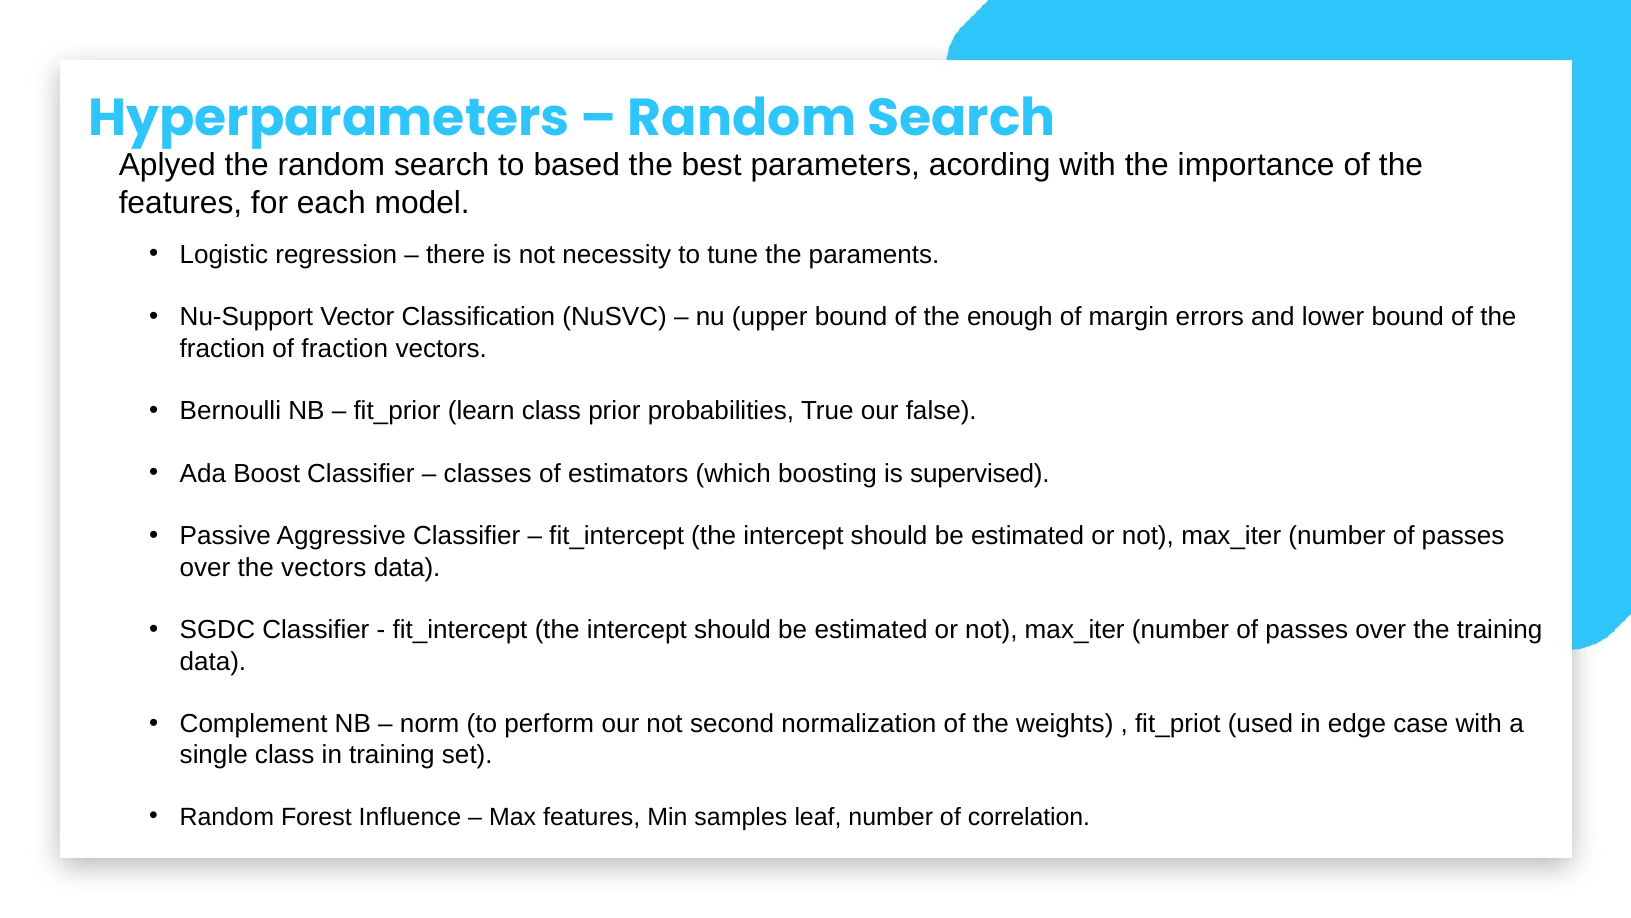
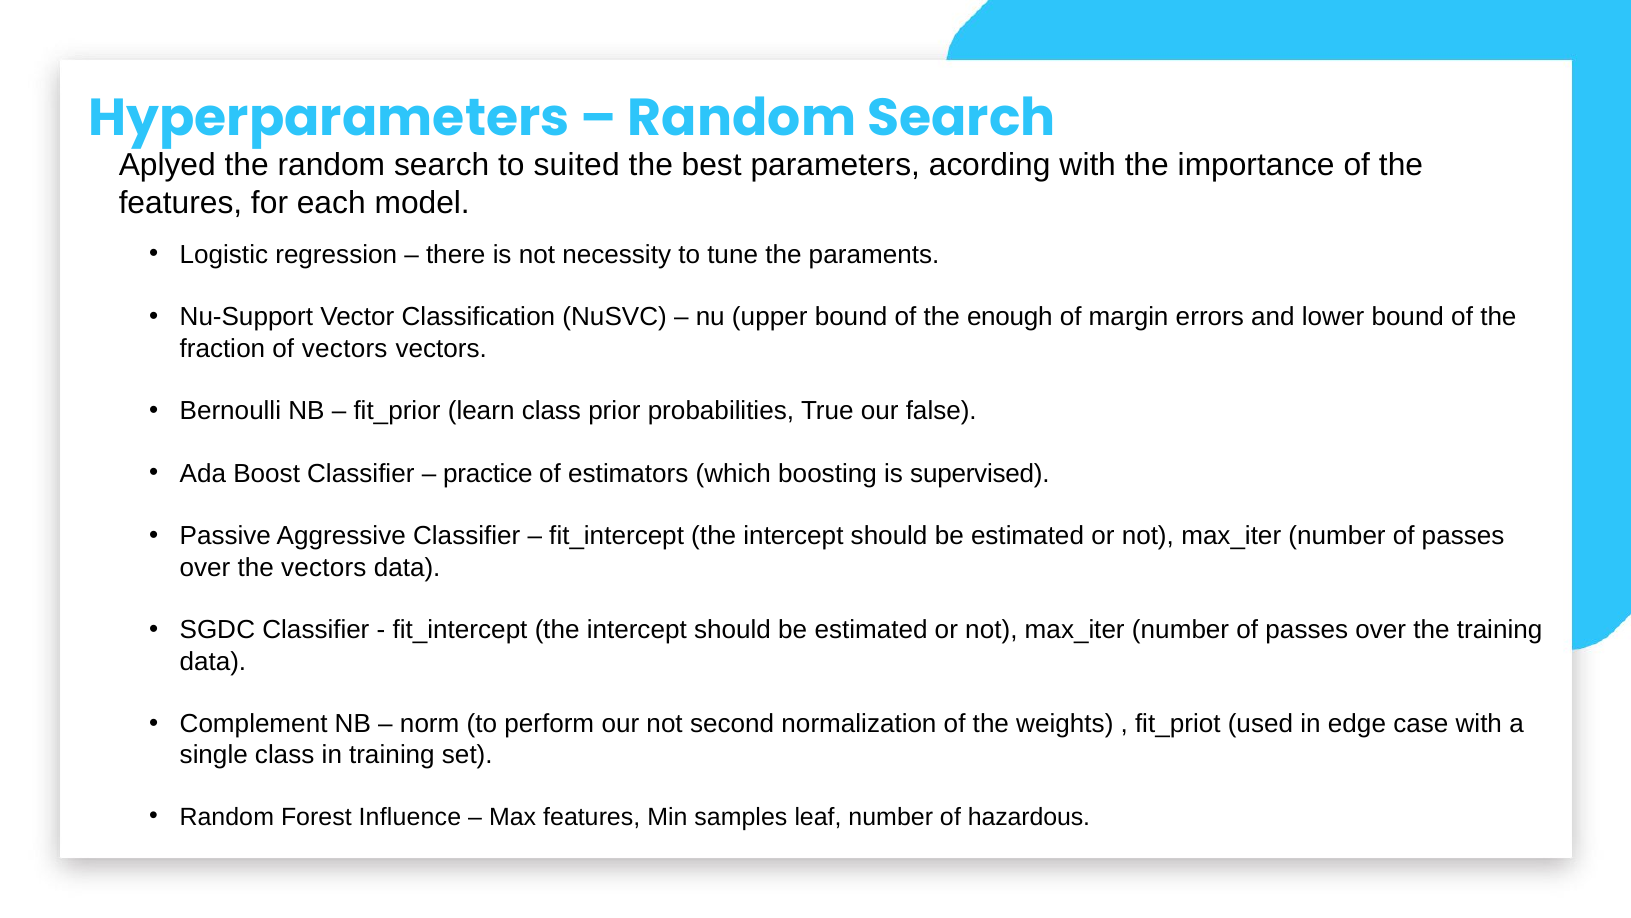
based: based -> suited (577, 165)
of fraction: fraction -> vectors (345, 348)
classes: classes -> practice (488, 473)
correlation: correlation -> hazardous (1029, 817)
